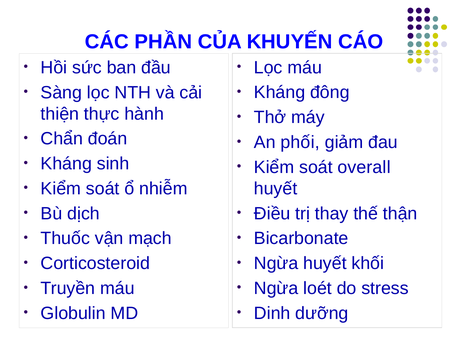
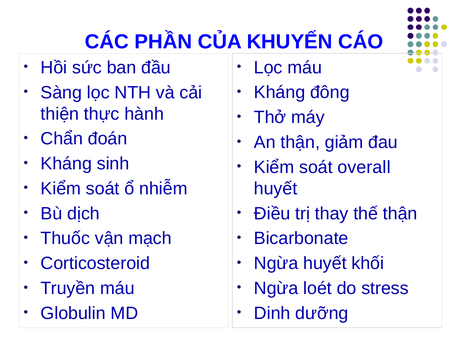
An phối: phối -> thận (300, 142)
